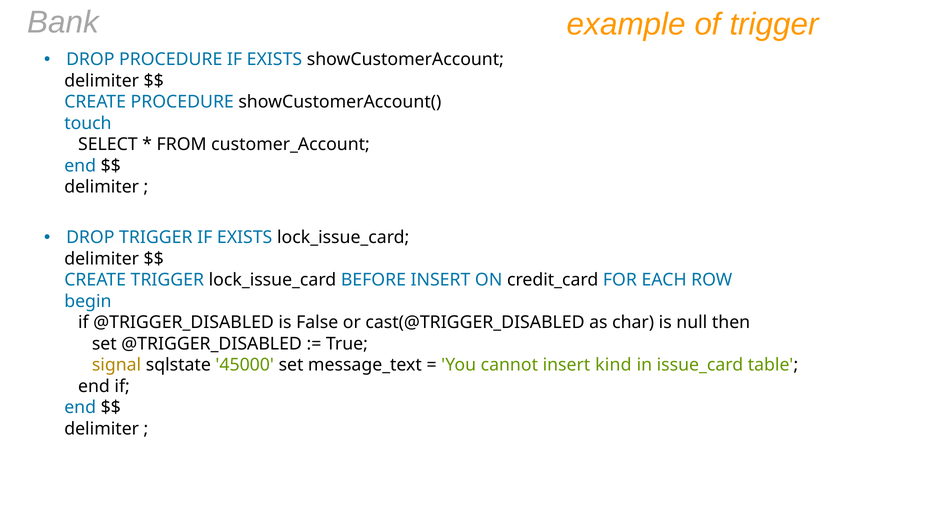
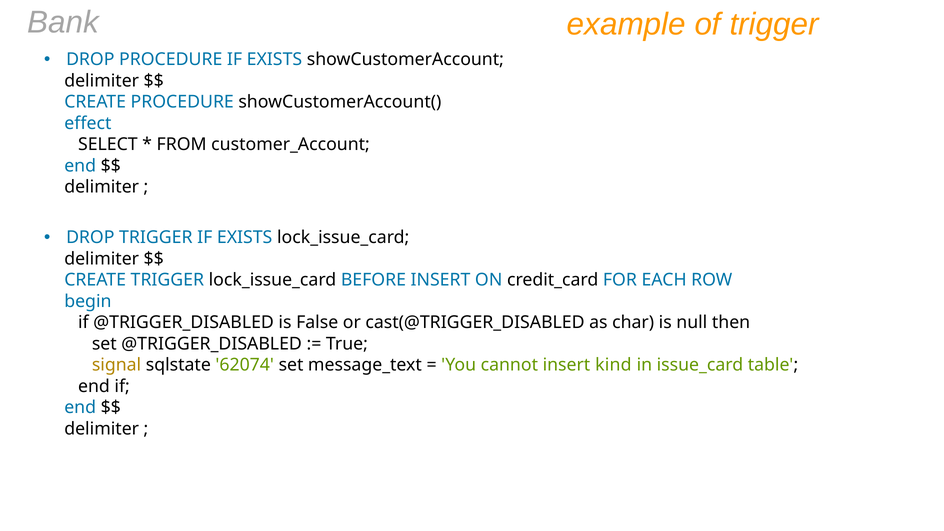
touch: touch -> effect (88, 123)
45000: 45000 -> 62074 (245, 365)
